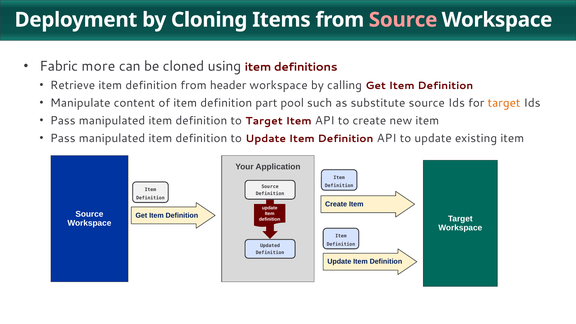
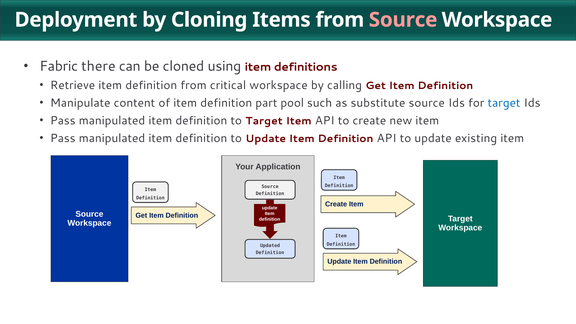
more: more -> there (98, 66)
header: header -> critical (228, 85)
target colour: orange -> blue (504, 103)
